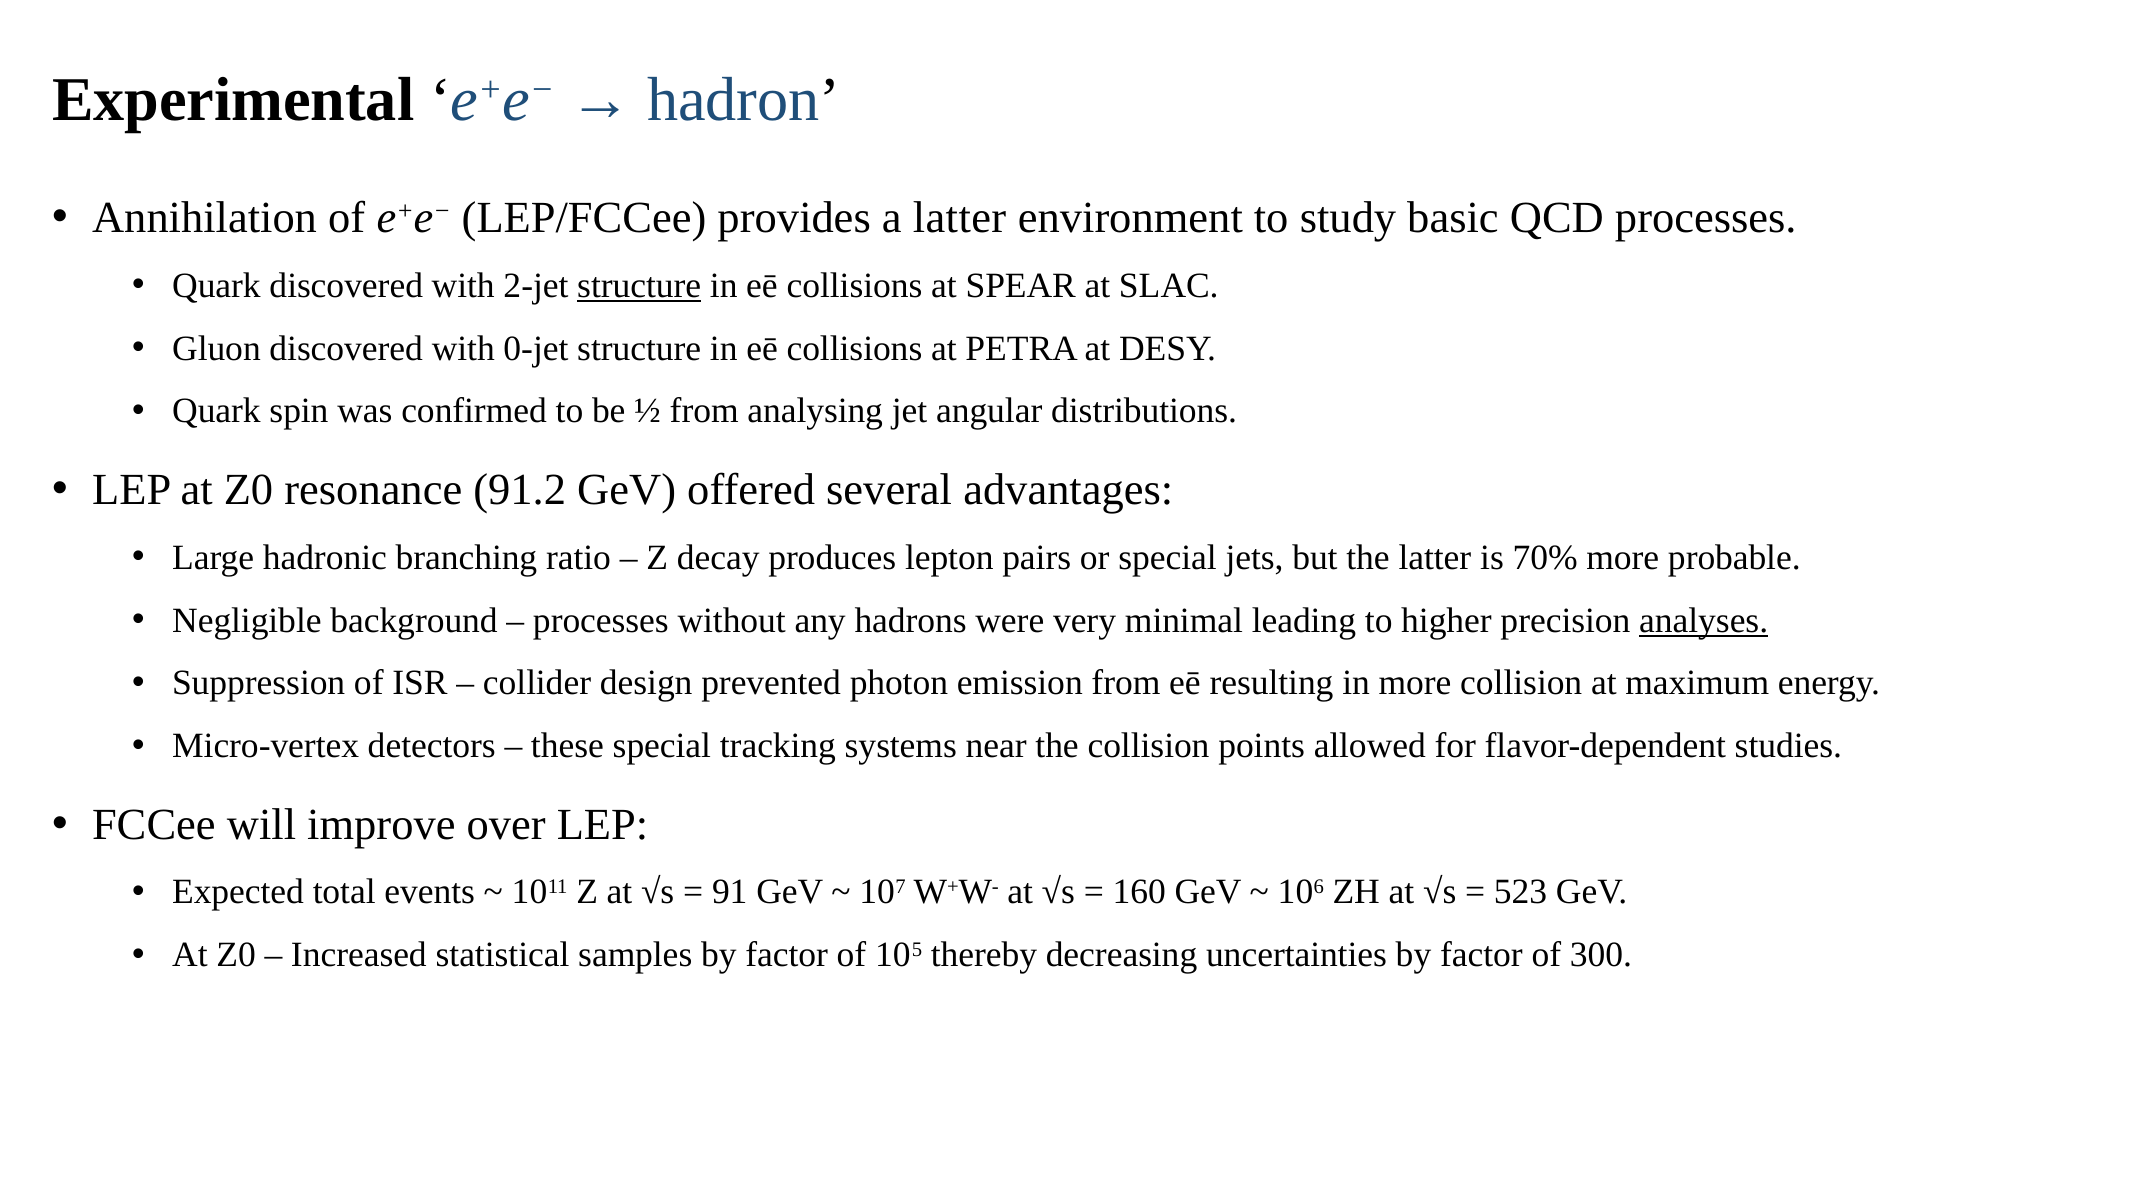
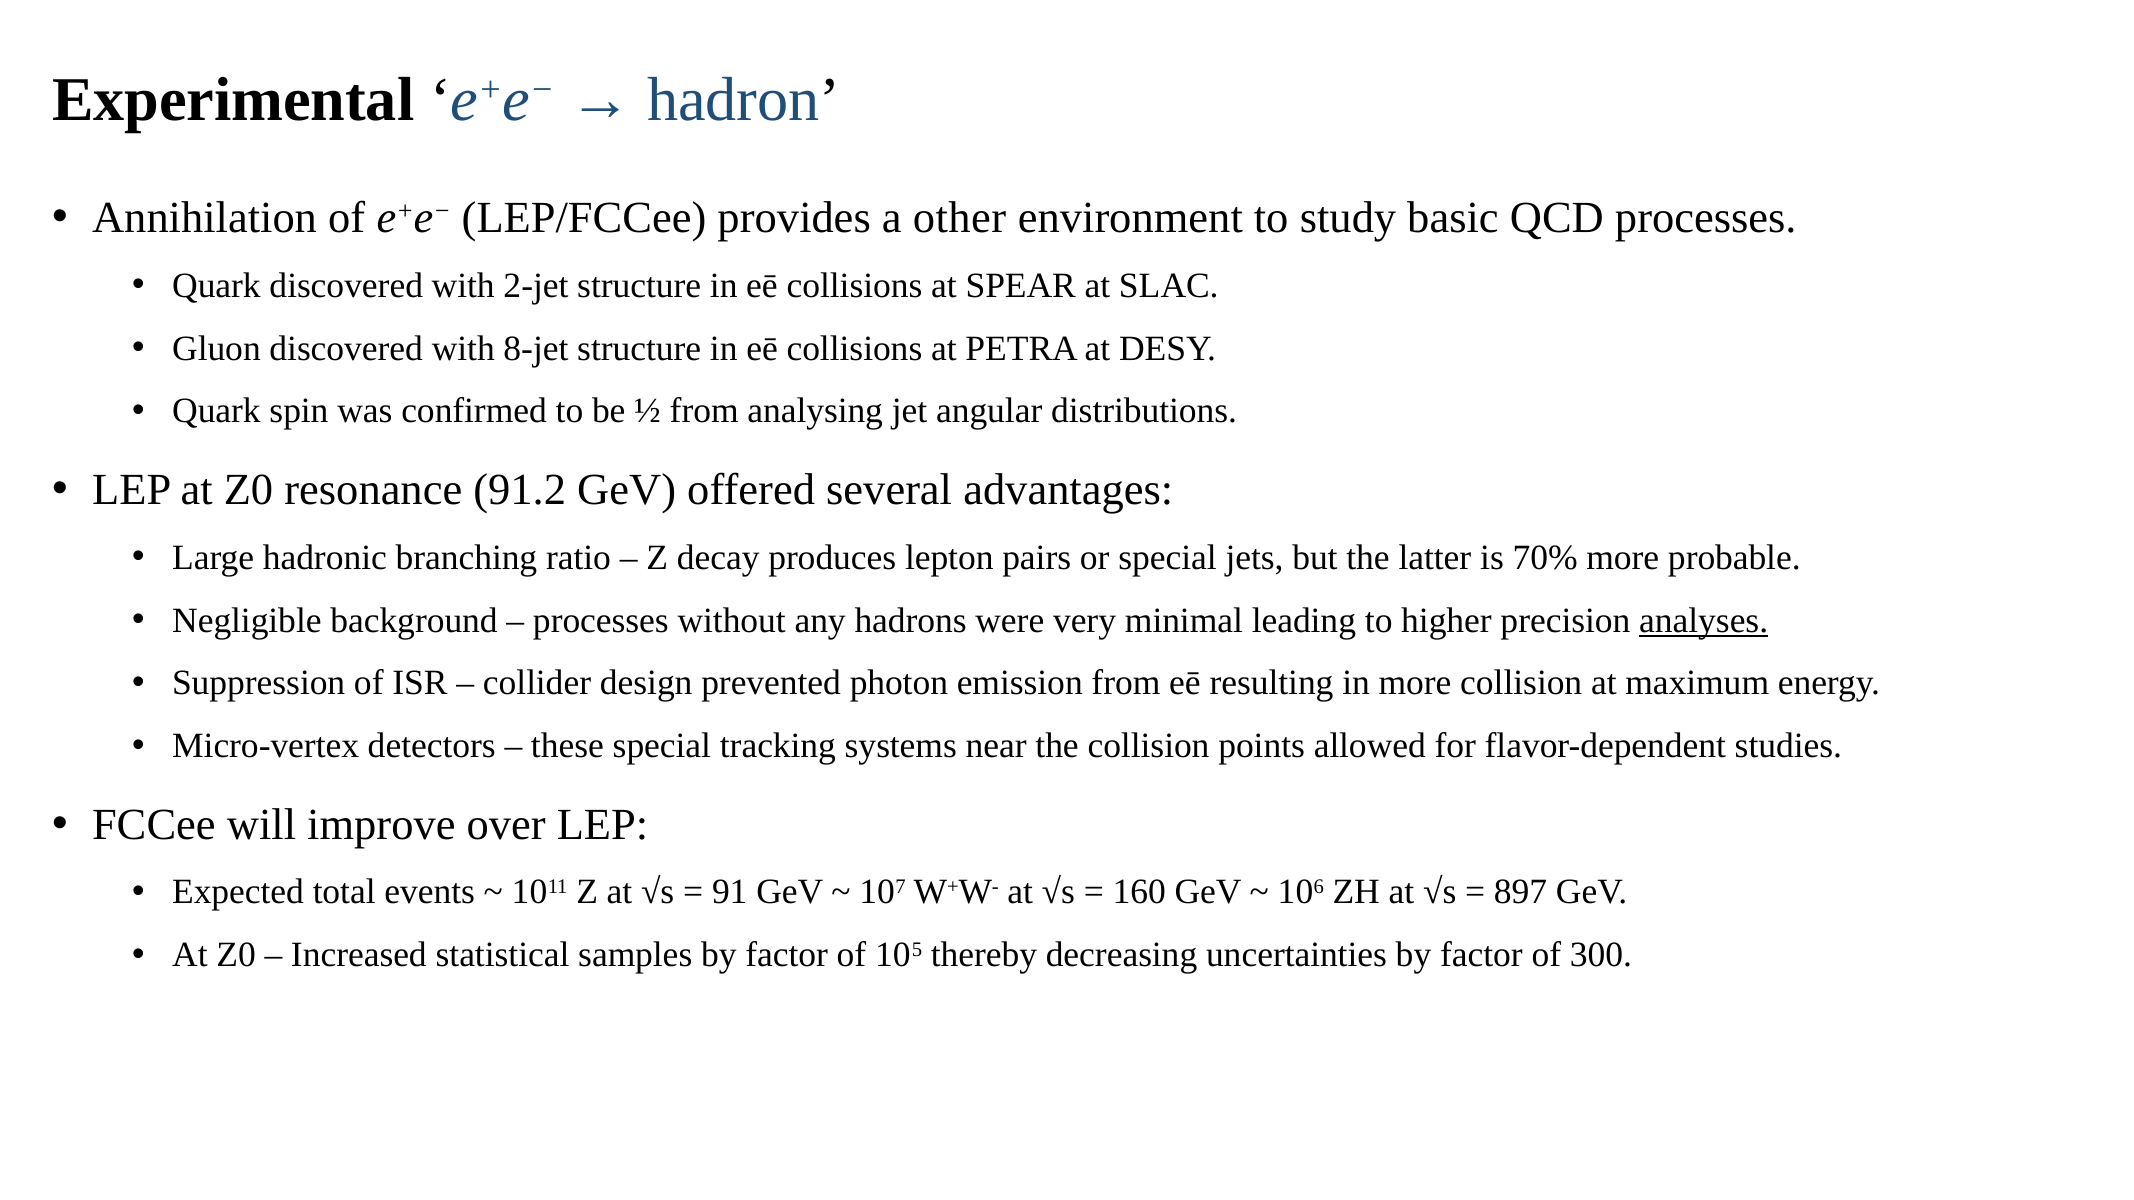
a latter: latter -> other (960, 218)
structure underline: present -> none (639, 286)
0-jet: 0-jet -> 8-jet (536, 349)
523: 523 -> 897 (1521, 892)
